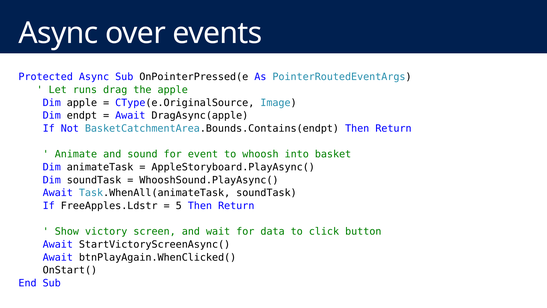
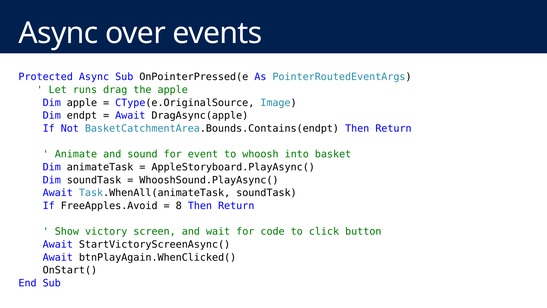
FreeApples.Ldstr: FreeApples.Ldstr -> FreeApples.Avoid (109, 206)
5: 5 -> 8 (179, 206)
data: data -> code (273, 231)
